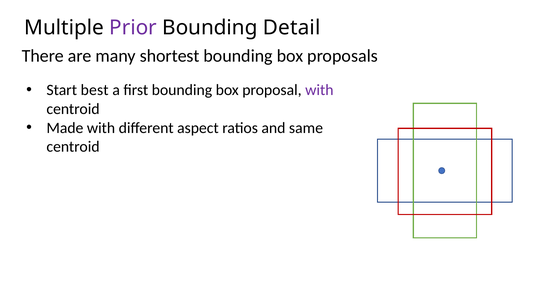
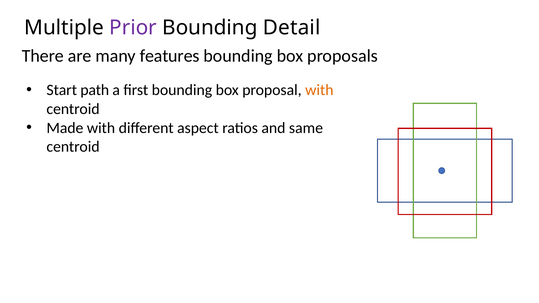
shortest: shortest -> features (170, 56)
best: best -> path (95, 90)
with colour: purple -> orange (319, 90)
